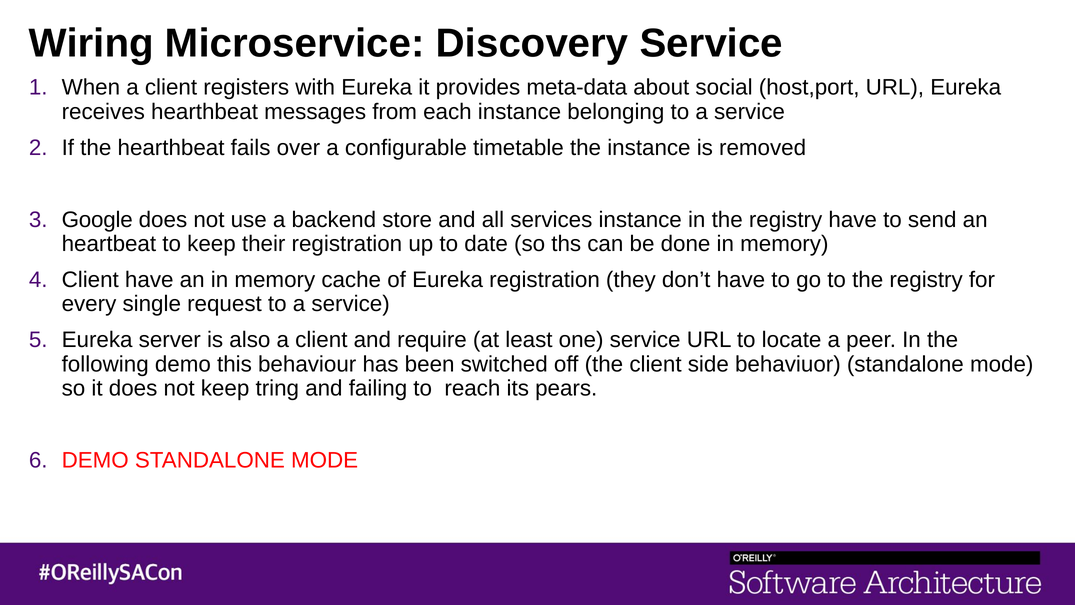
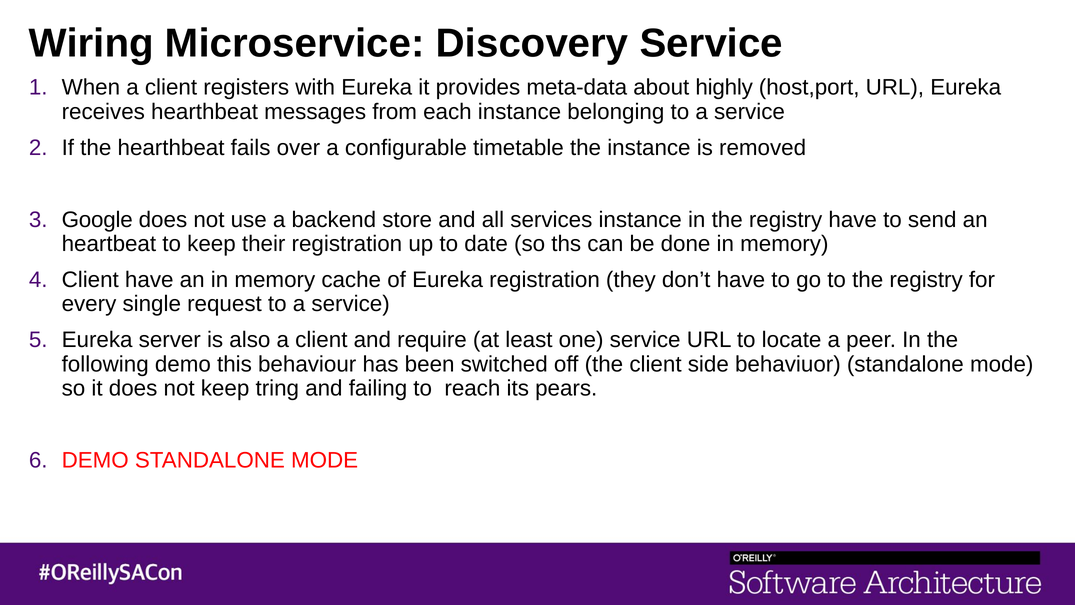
social: social -> highly (724, 88)
